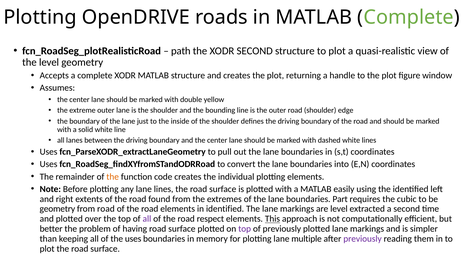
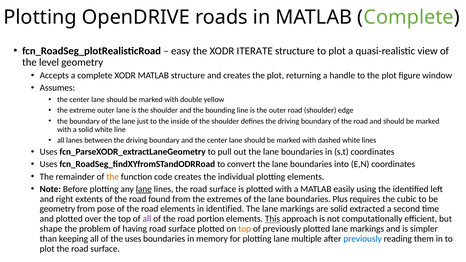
path: path -> easy (181, 51)
XODR SECOND: SECOND -> ITERATE (255, 51)
lane underline: none -> present (144, 189)
Part: Part -> Plus (340, 199)
from road: road -> pose (106, 209)
are level: level -> solid (339, 209)
respect: respect -> portion (210, 219)
better: better -> shape (51, 229)
top colour: purple -> orange (245, 229)
previously colour: purple -> blue (363, 239)
